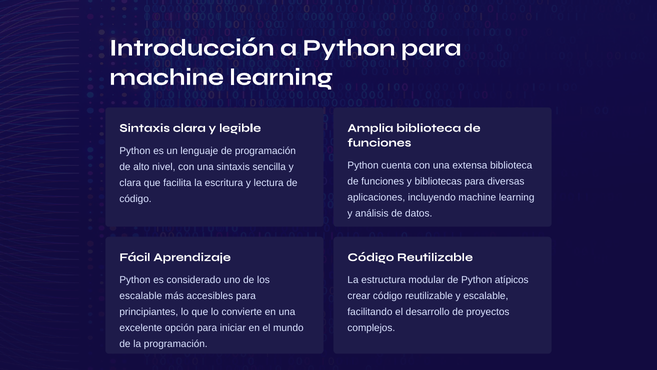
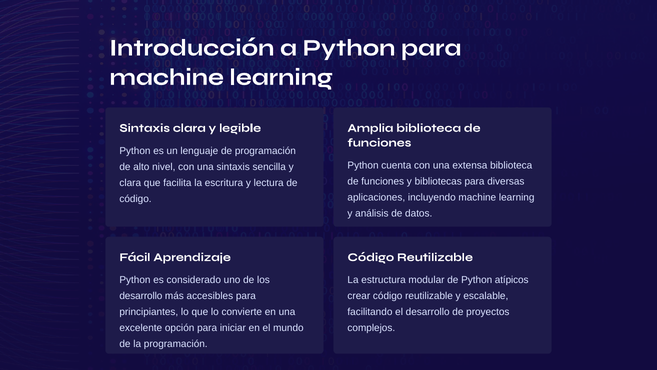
escalable: escalable -> desarrollo (141, 296)
